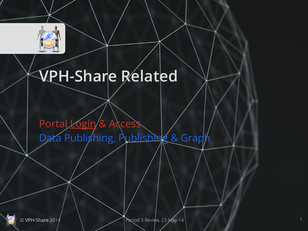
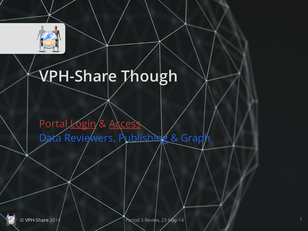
Related: Related -> Though (149, 77)
Access underline: none -> present (125, 124)
Data Publishing: Publishing -> Reviewers (90, 138)
